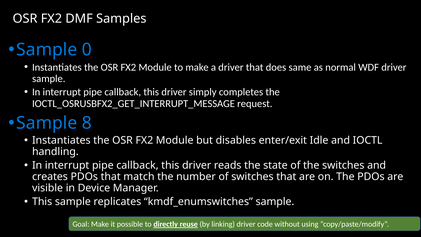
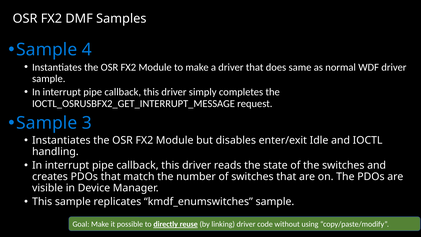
0: 0 -> 4 (87, 50)
8: 8 -> 3 (87, 123)
